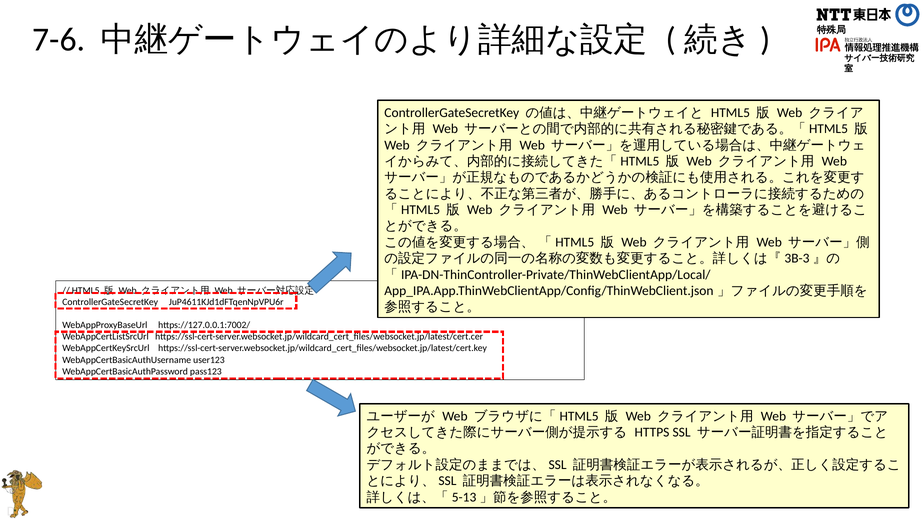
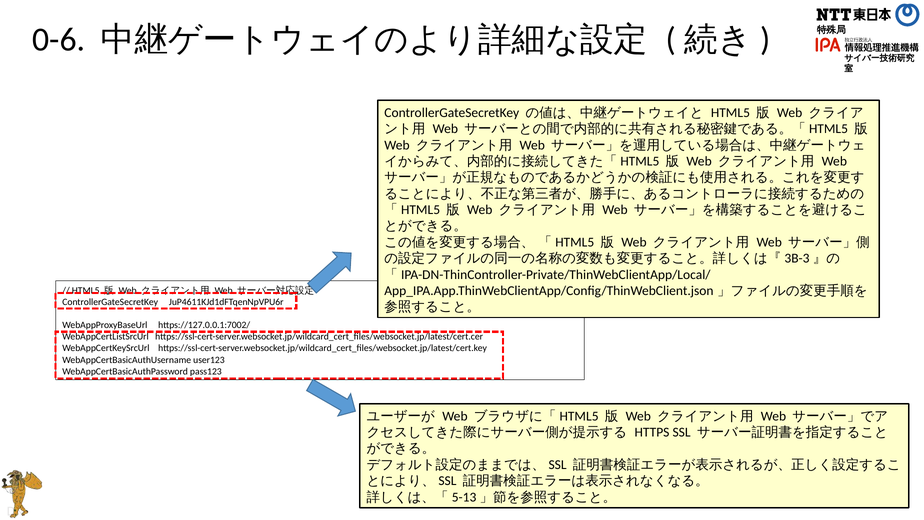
7-6: 7-6 -> 0-6 (59, 40)
